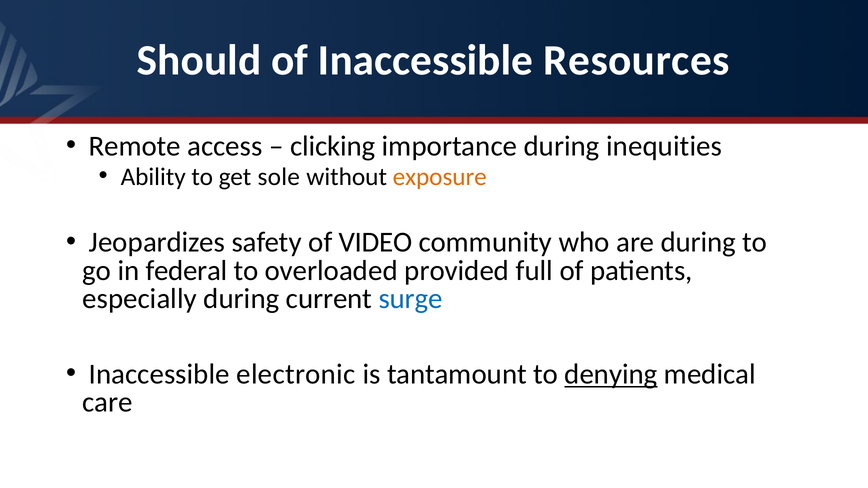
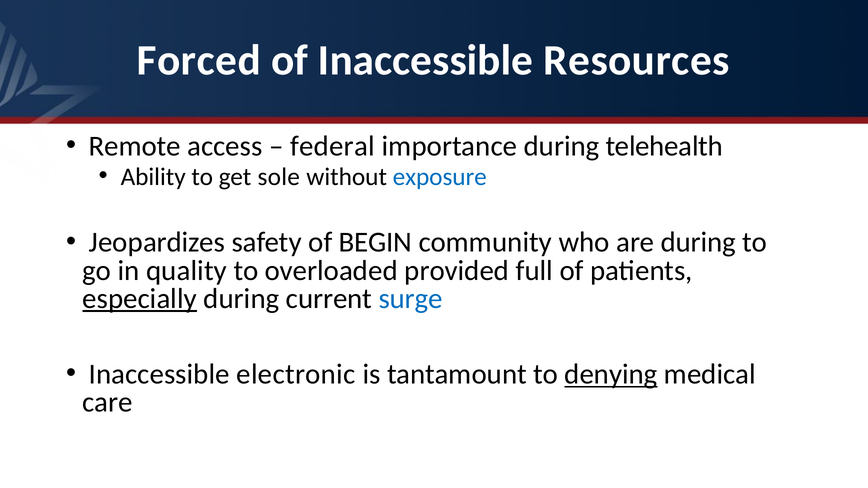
Should: Should -> Forced (199, 60)
clicking: clicking -> federal (333, 146)
inequities: inequities -> telehealth (664, 146)
exposure colour: orange -> blue (440, 177)
VIDEO: VIDEO -> BEGIN (376, 243)
federal: federal -> quality (186, 271)
especially underline: none -> present (140, 299)
